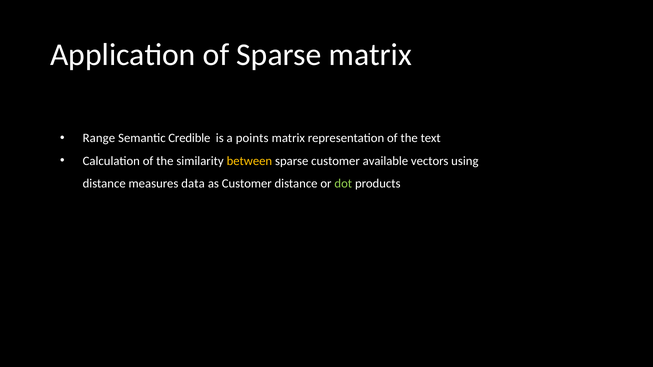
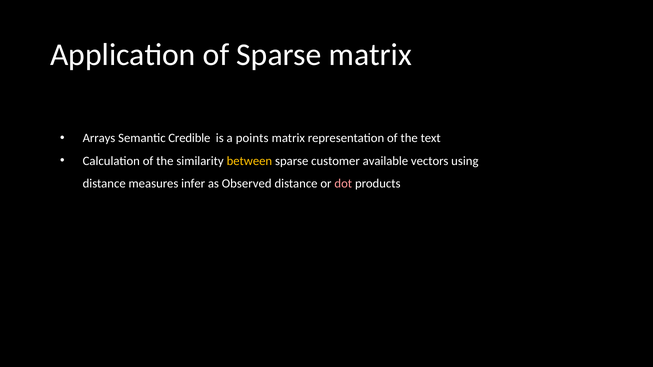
Range: Range -> Arrays (99, 138)
data: data -> infer (193, 184)
as Customer: Customer -> Observed (247, 184)
dot colour: light green -> pink (343, 184)
